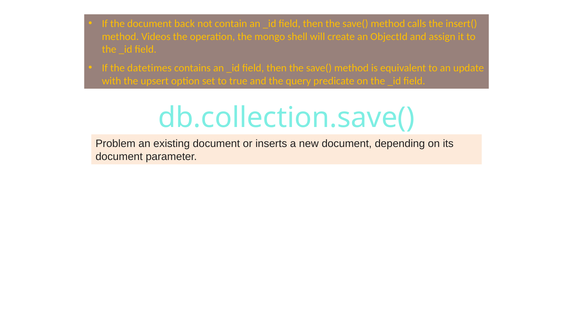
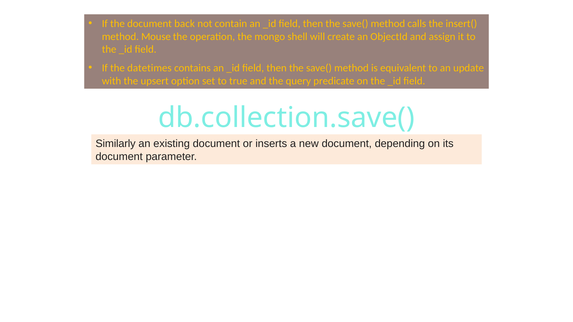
Videos: Videos -> Mouse (156, 37)
Problem: Problem -> Similarly (116, 144)
